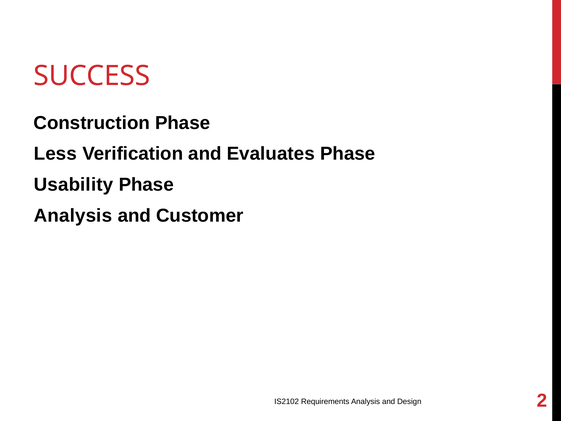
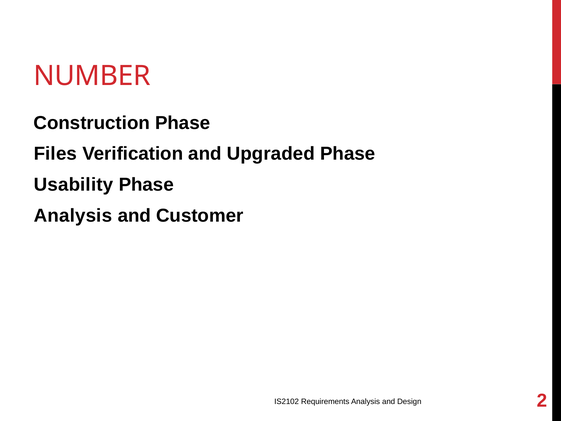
SUCCESS: SUCCESS -> NUMBER (92, 76)
Less: Less -> Files (55, 154)
Evaluates: Evaluates -> Upgraded (271, 154)
